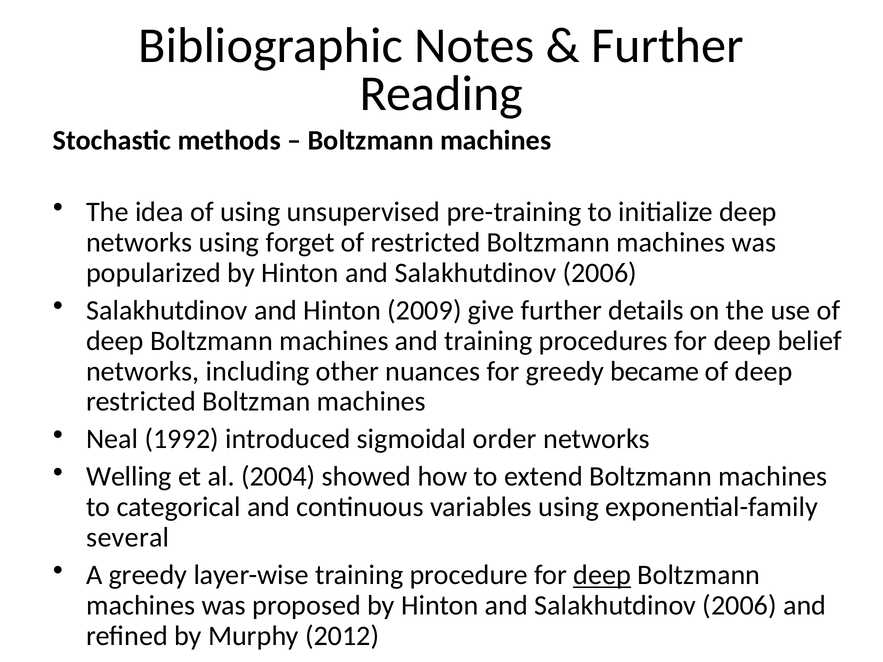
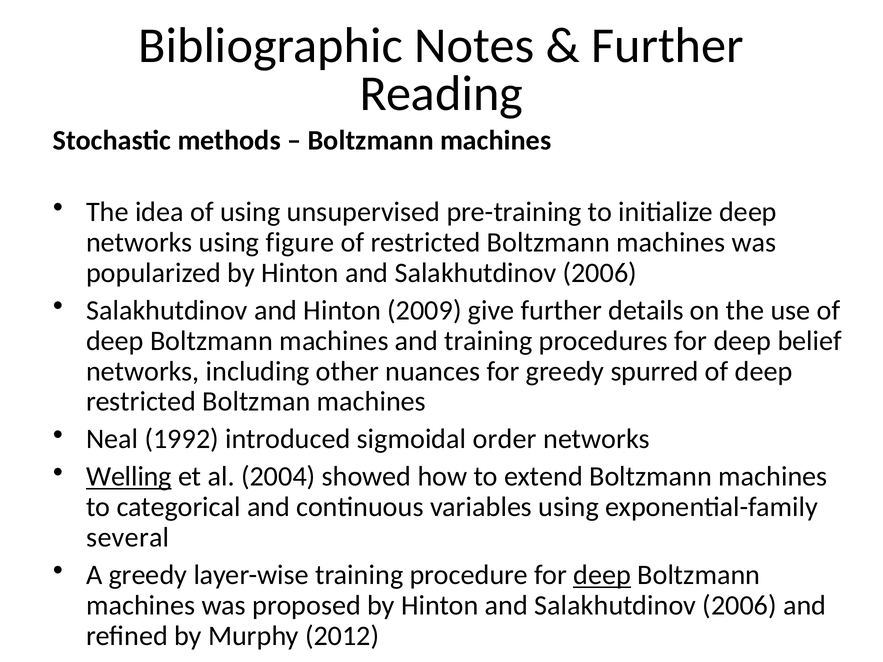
forget: forget -> figure (300, 242)
became: became -> spurred (655, 371)
Welling underline: none -> present (129, 477)
